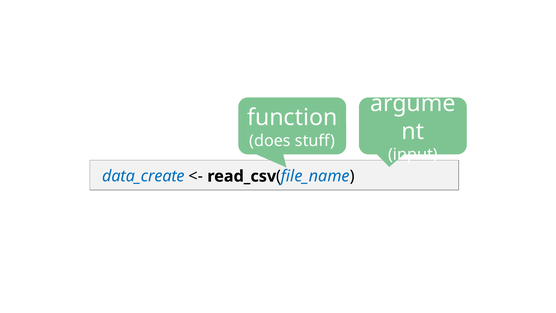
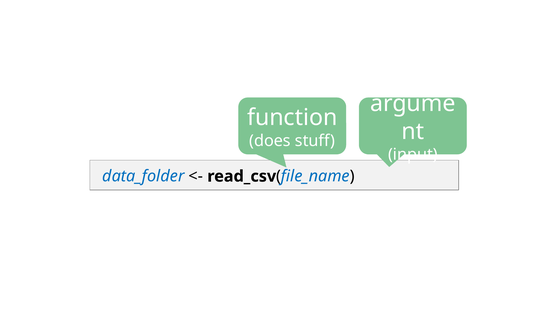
data_create: data_create -> data_folder (143, 176)
